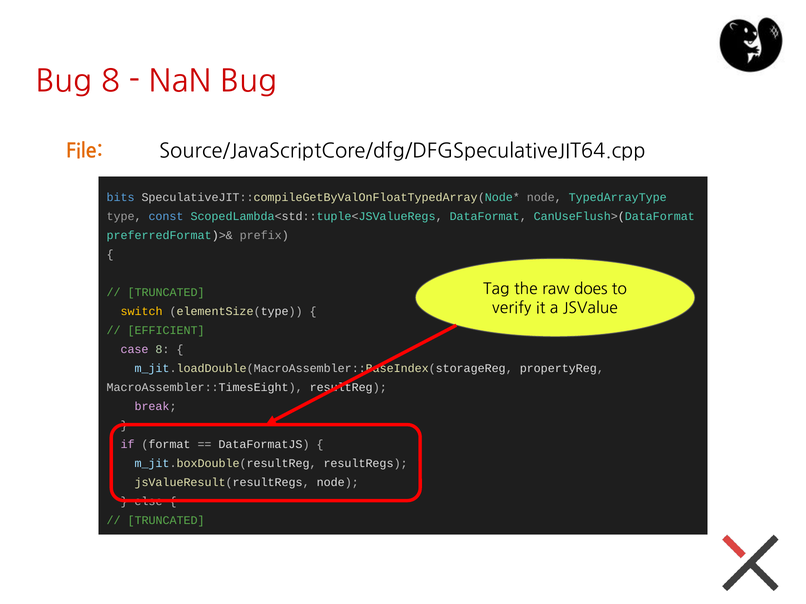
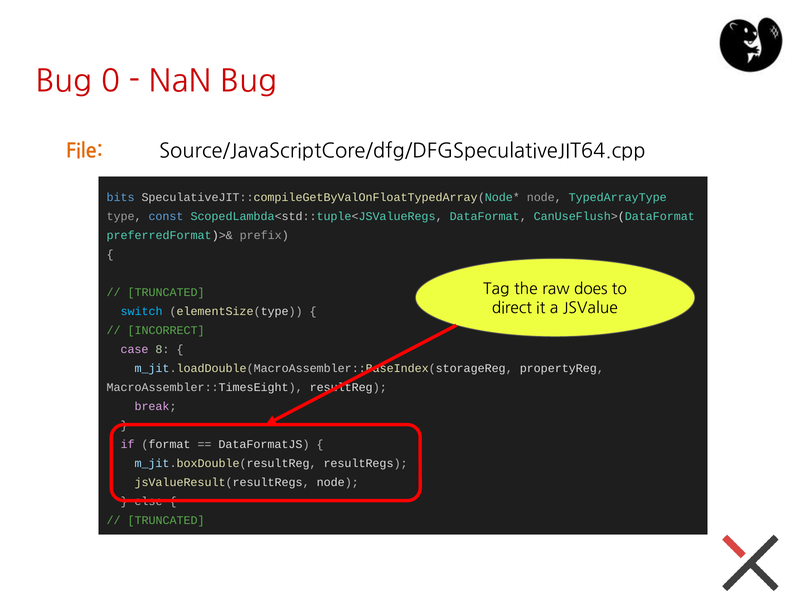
Bug 8: 8 -> 0 (111, 81)
verify: verify -> direct (512, 308)
switch colour: yellow -> light blue (142, 312)
EFFICIENT: EFFICIENT -> INCORRECT (166, 331)
